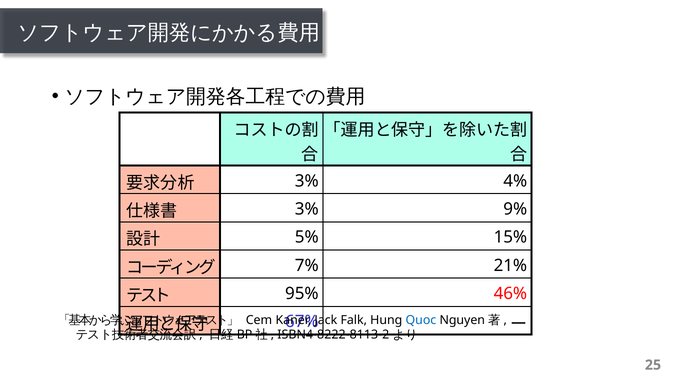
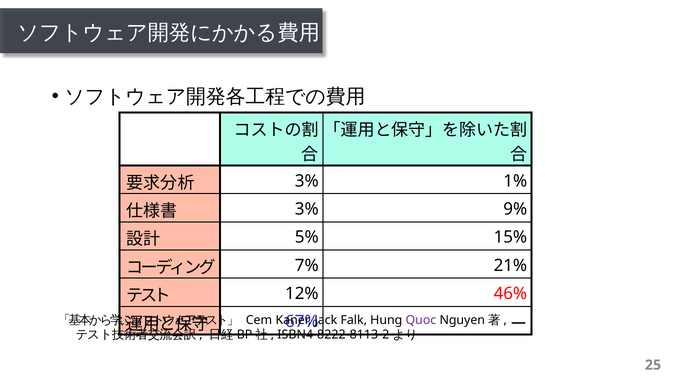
4%: 4% -> 1% (515, 181)
95%: 95% -> 12% (302, 293)
Quoc colour: blue -> purple (421, 320)
